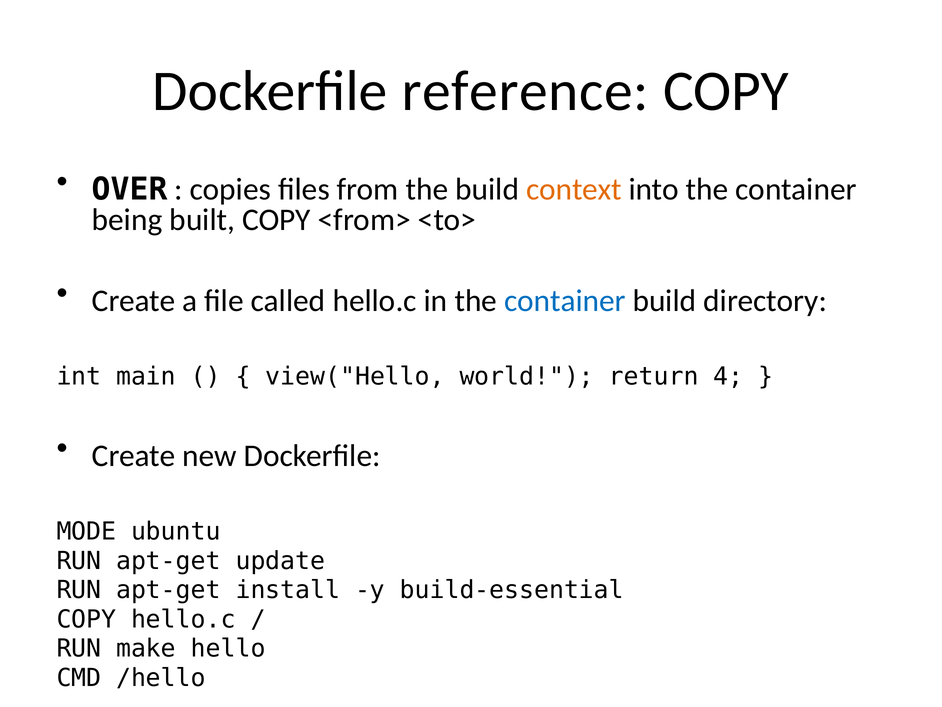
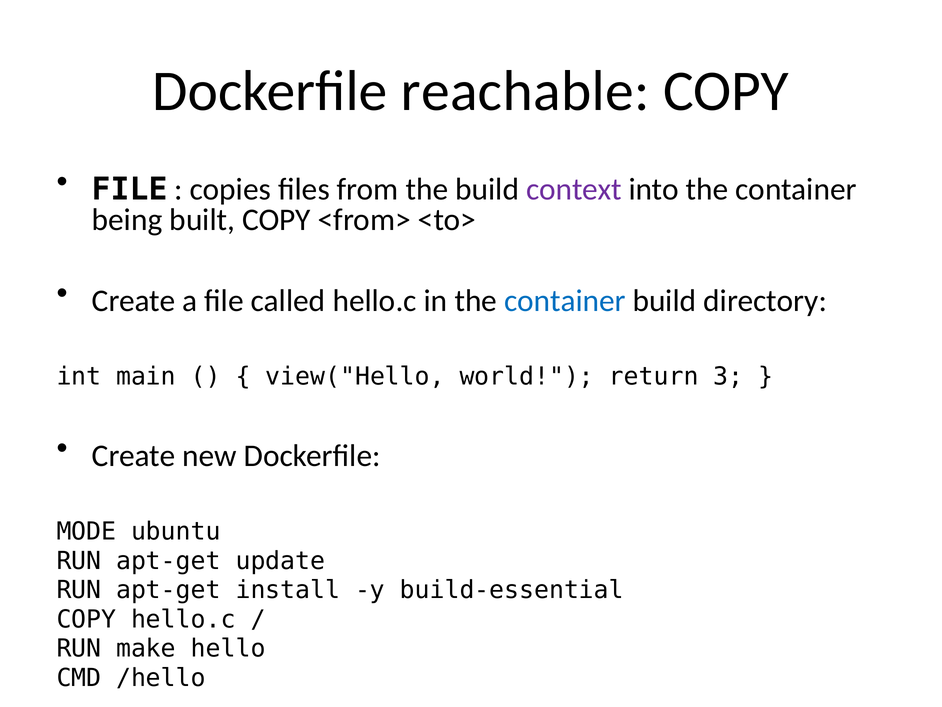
reference: reference -> reachable (525, 91)
OVER: OVER -> FILE (130, 189)
context colour: orange -> purple (574, 189)
4: 4 -> 3 (728, 376)
